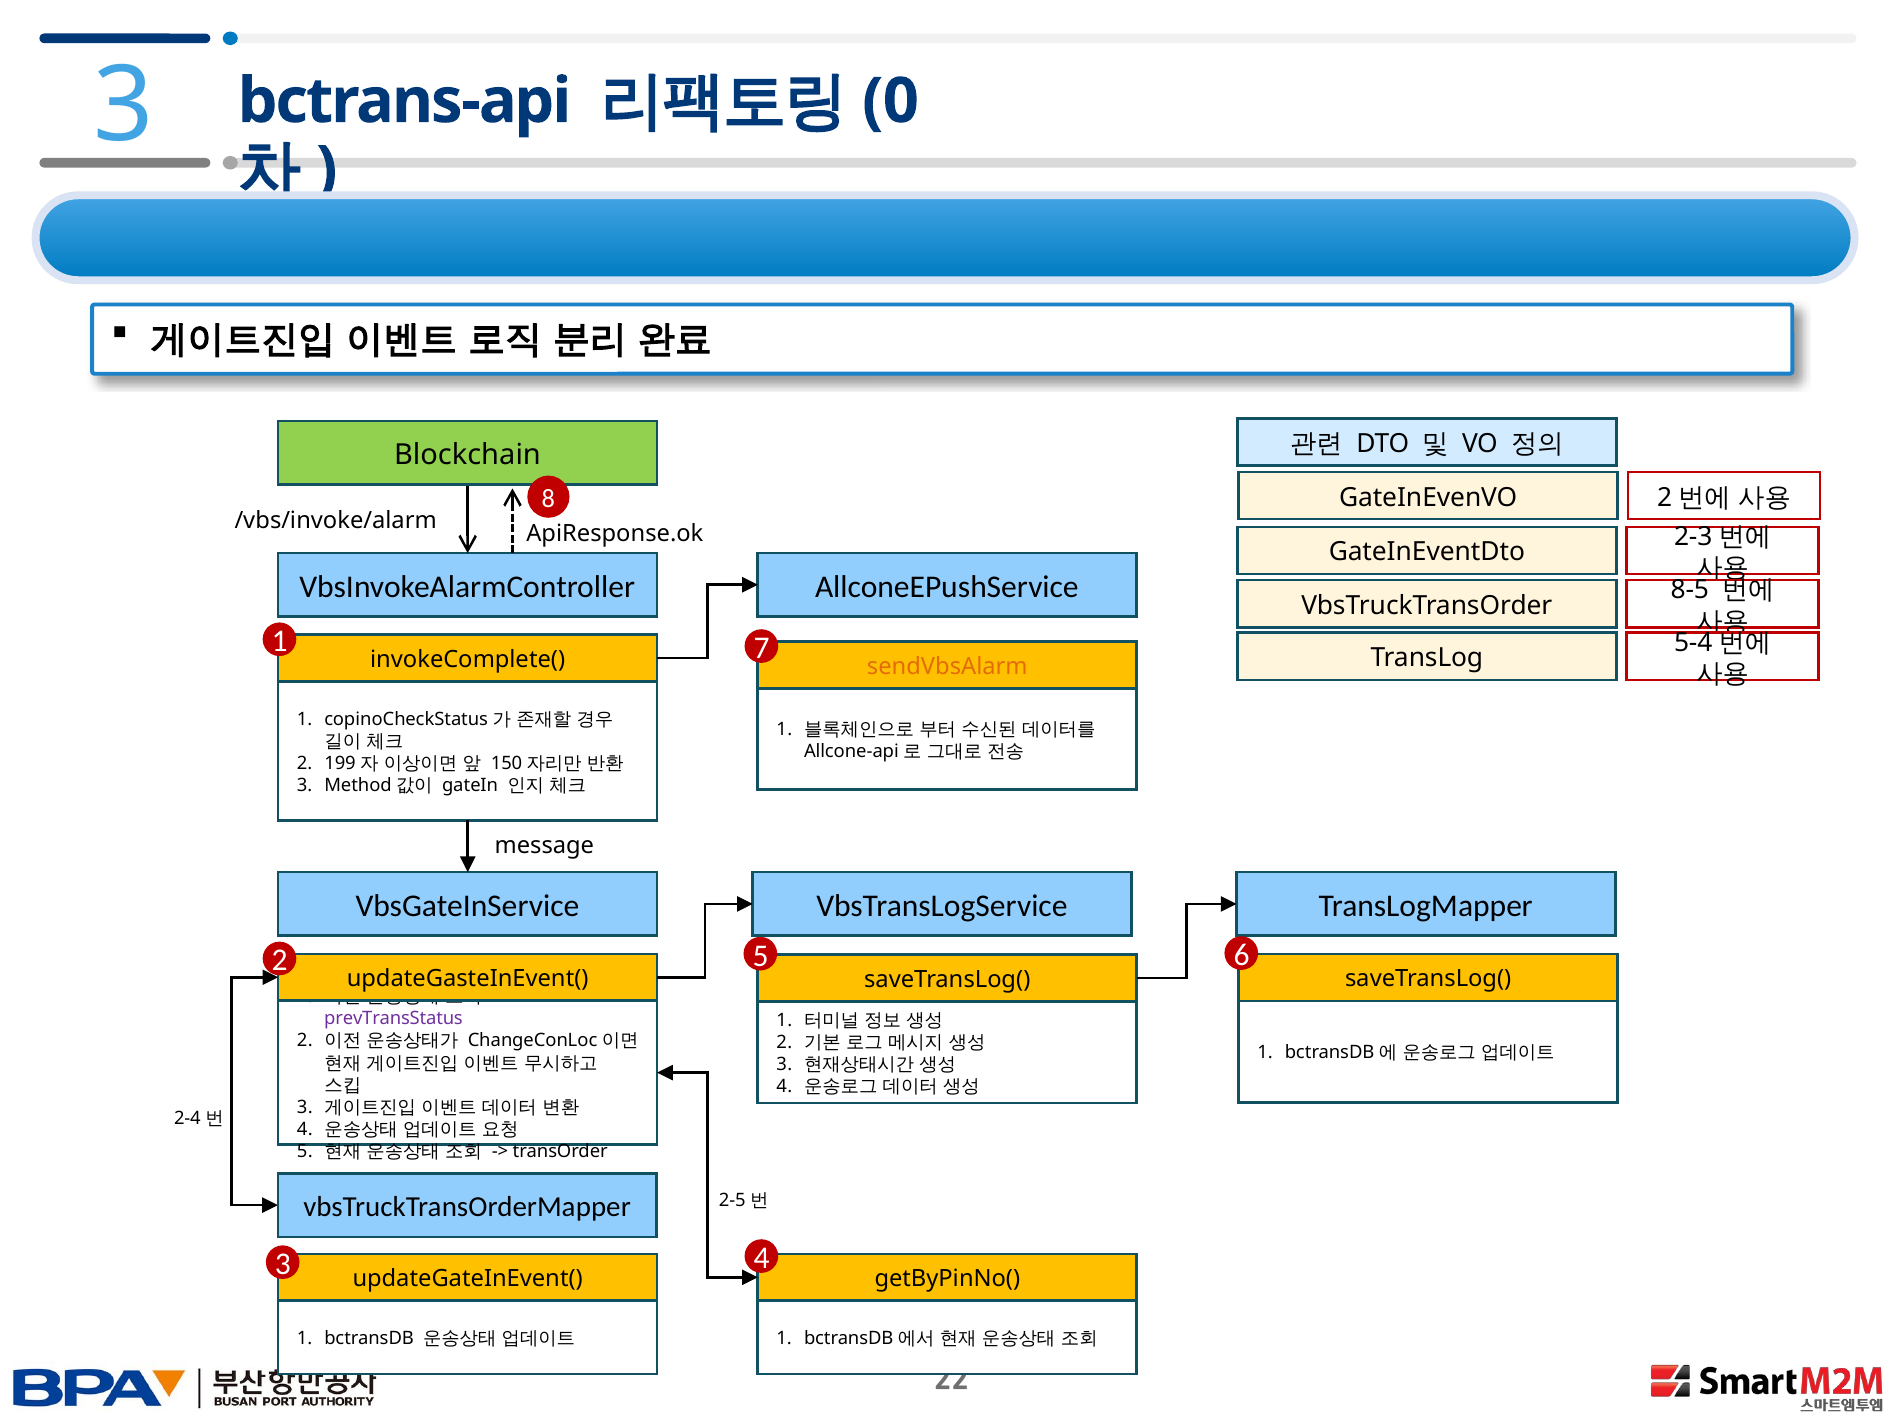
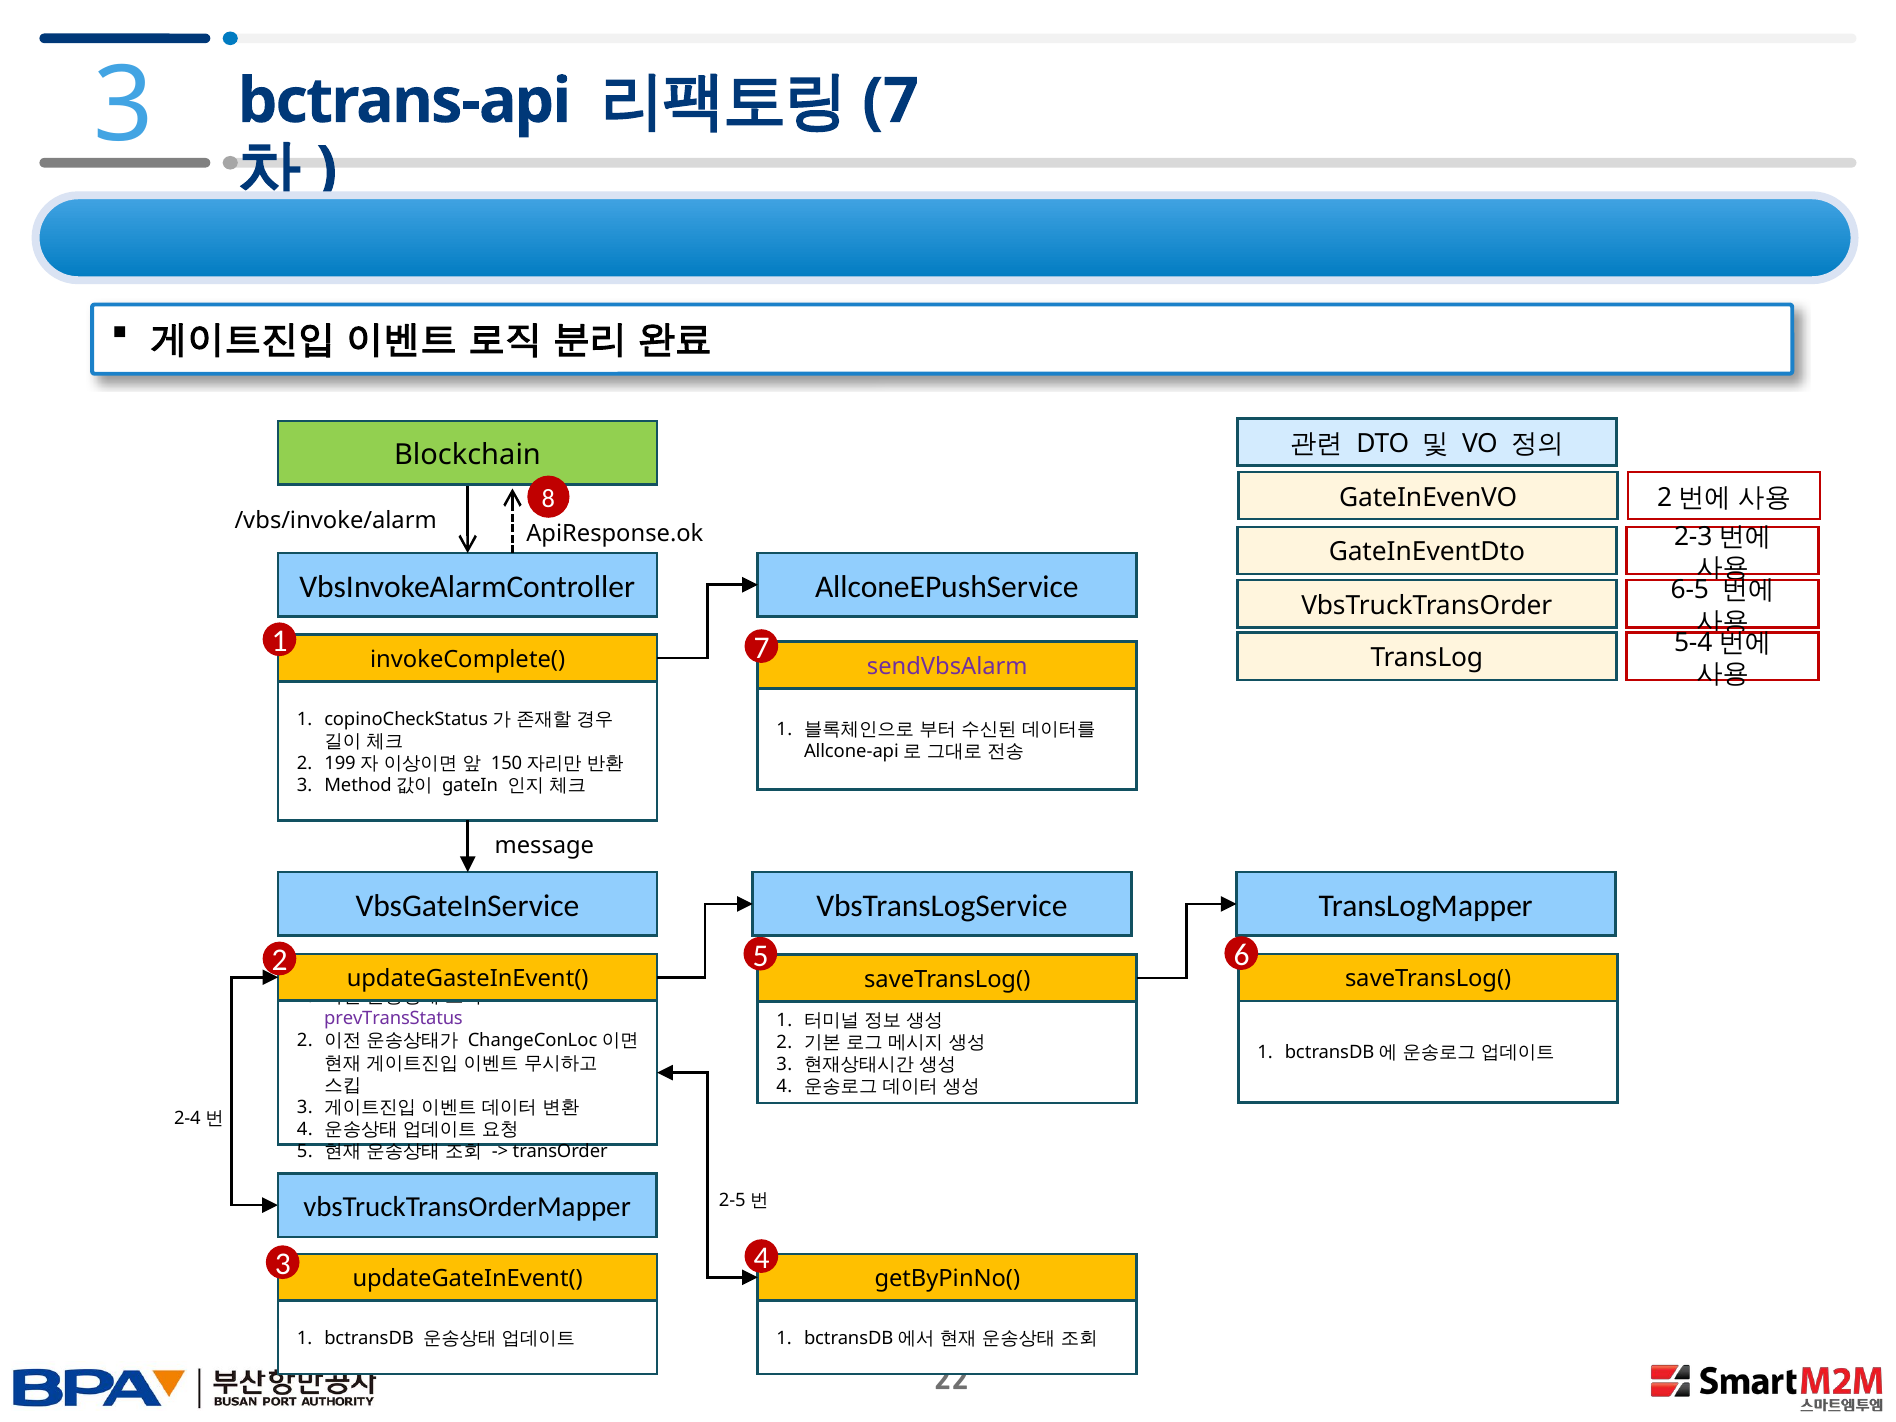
0: 0 -> 7 (890, 101)
8-5: 8-5 -> 6-5 (1690, 590)
sendVbsAlarm colour: orange -> purple (947, 667)
